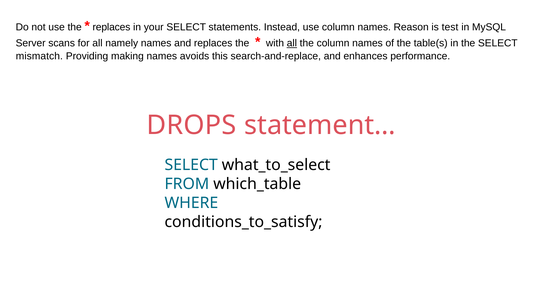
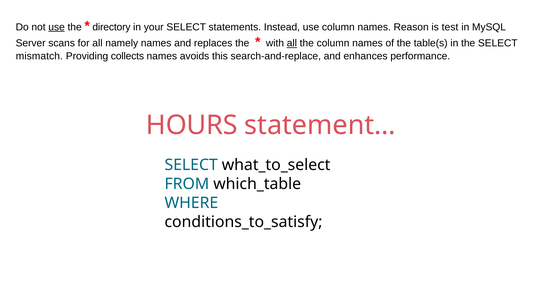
use underline: none -> present (57, 27)
replaces: replaces -> directory (111, 27)
making: making -> collects (127, 56)
DROPS: DROPS -> HOURS (192, 125)
